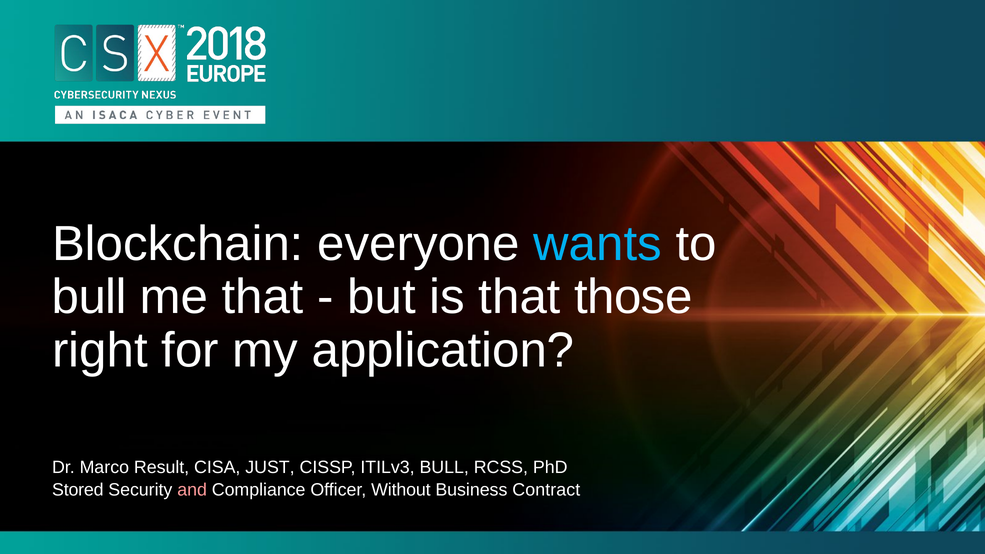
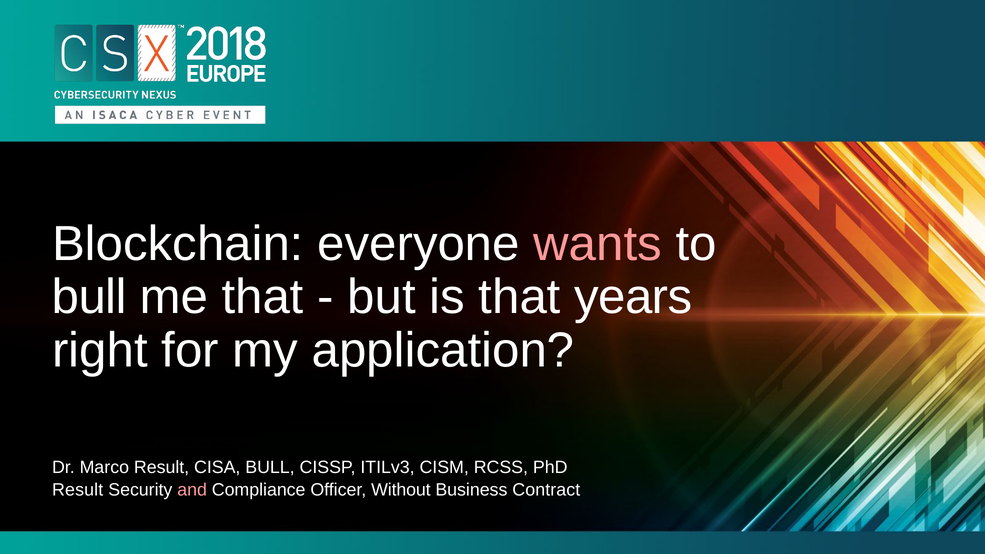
wants colour: light blue -> pink (598, 244)
those: those -> years (633, 297)
CISA JUST: JUST -> BULL (270, 467)
ITILv3 BULL: BULL -> CISM (444, 467)
Stored: Stored -> Result (78, 490)
